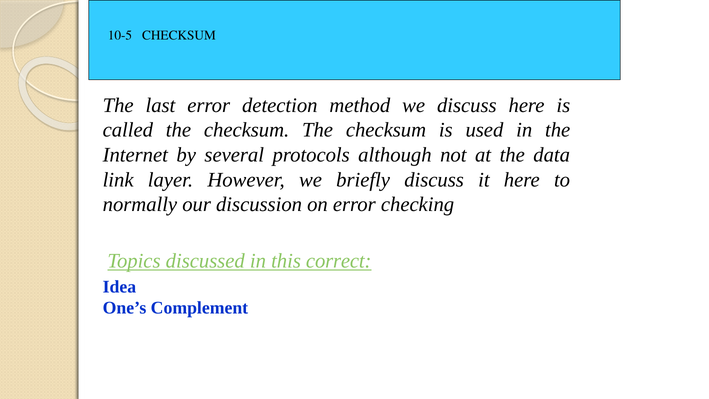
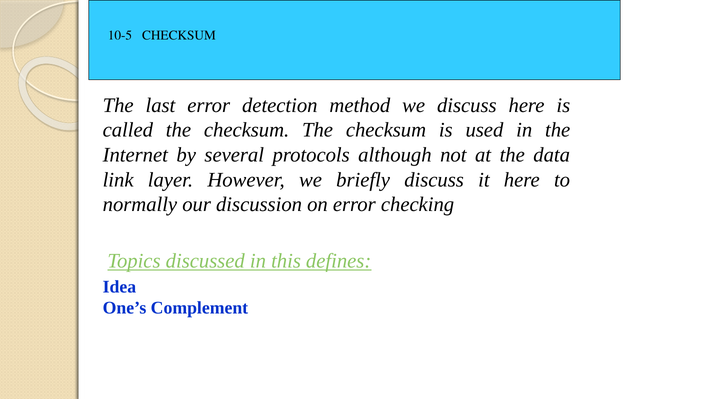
correct: correct -> defines (339, 261)
